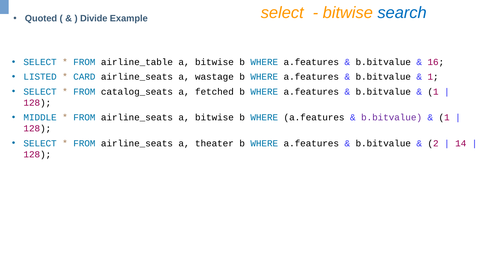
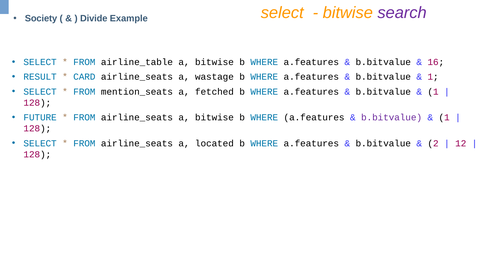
search colour: blue -> purple (402, 13)
Quoted: Quoted -> Society (41, 18)
LISTED: LISTED -> RESULT (40, 77)
catalog_seats: catalog_seats -> mention_seats (137, 92)
MIDDLE: MIDDLE -> FUTURE (40, 117)
theater: theater -> located (214, 143)
14: 14 -> 12 (461, 143)
